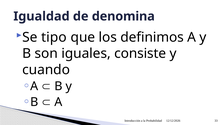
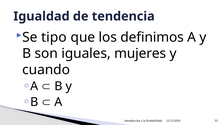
denomina: denomina -> tendencia (123, 16)
consiste: consiste -> mujeres (140, 54)
